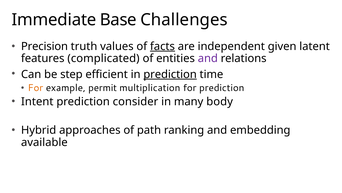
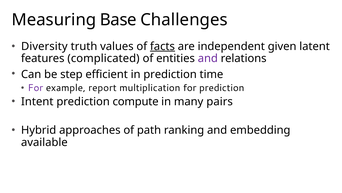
Immediate: Immediate -> Measuring (54, 20)
Precision: Precision -> Diversity (44, 46)
prediction underline: present -> none (170, 74)
For colour: orange -> purple (35, 88)
permit: permit -> report (103, 88)
consider: consider -> compute (136, 101)
body: body -> pairs (220, 101)
